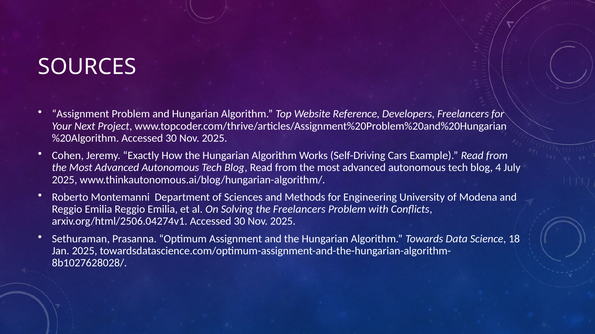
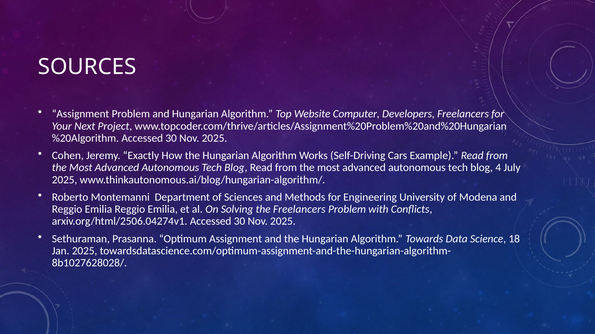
Reference: Reference -> Computer (356, 114)
